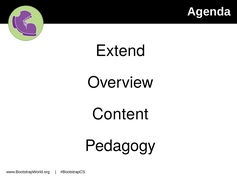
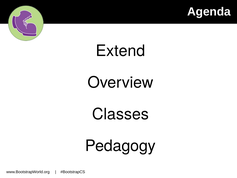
Content: Content -> Classes (120, 114)
